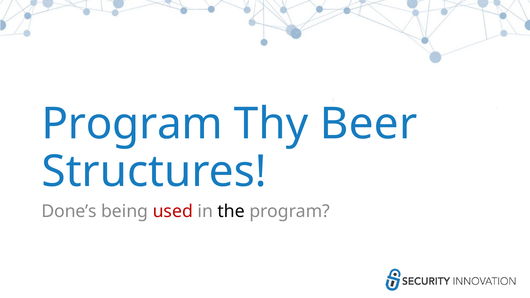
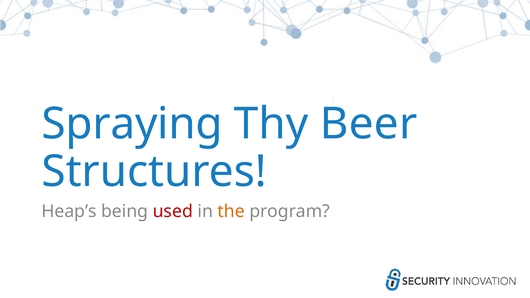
Program: Program -> Spraying (132, 124)
Done’s: Done’s -> Heap’s (69, 212)
the colour: black -> orange (231, 212)
